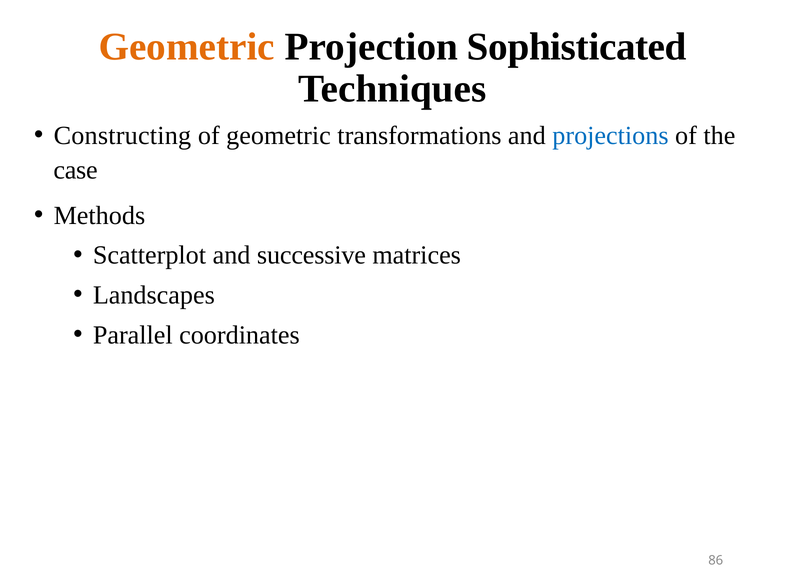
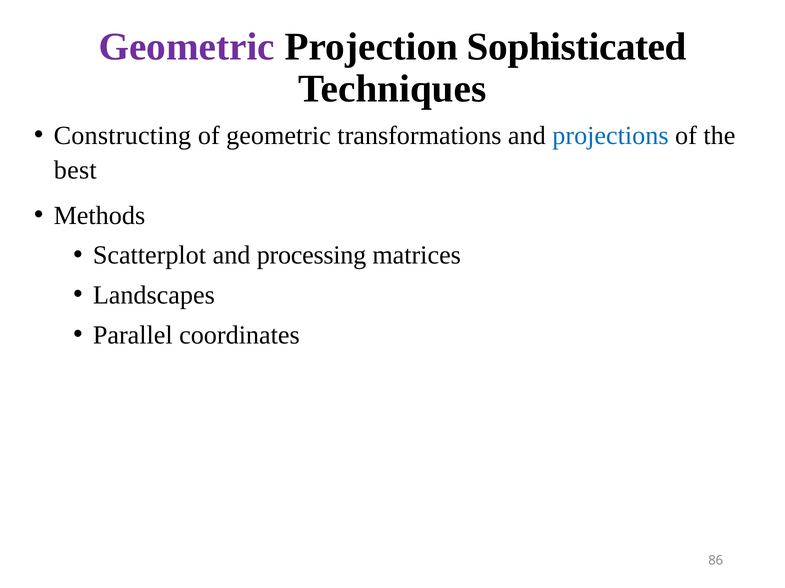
Geometric colour: orange -> purple (187, 47)
case: case -> best (75, 170)
successive: successive -> processing (312, 256)
